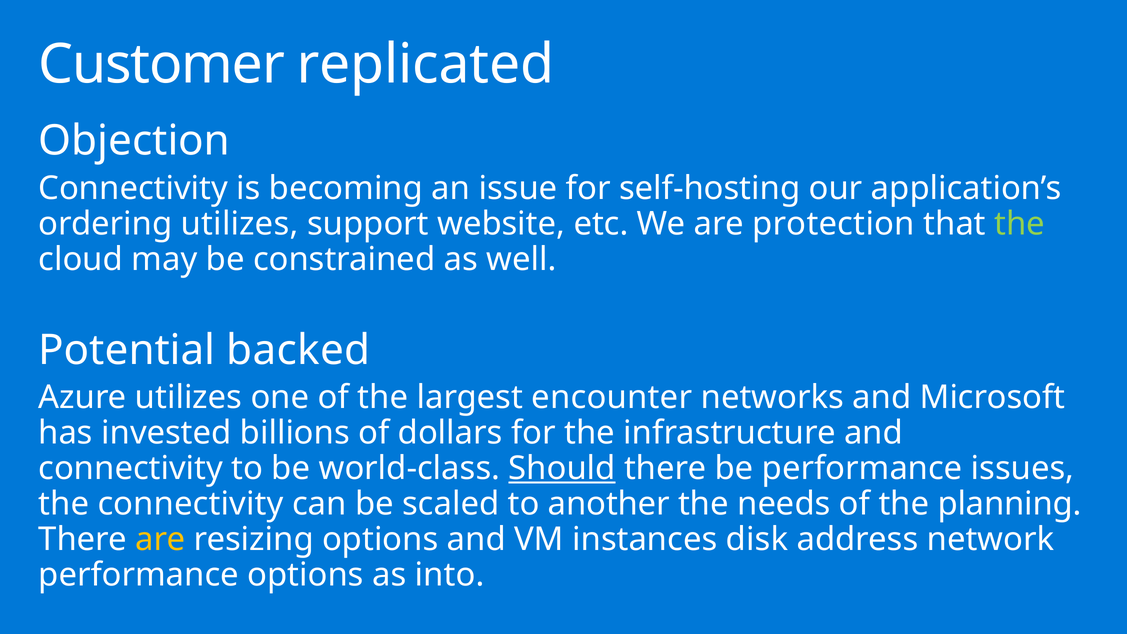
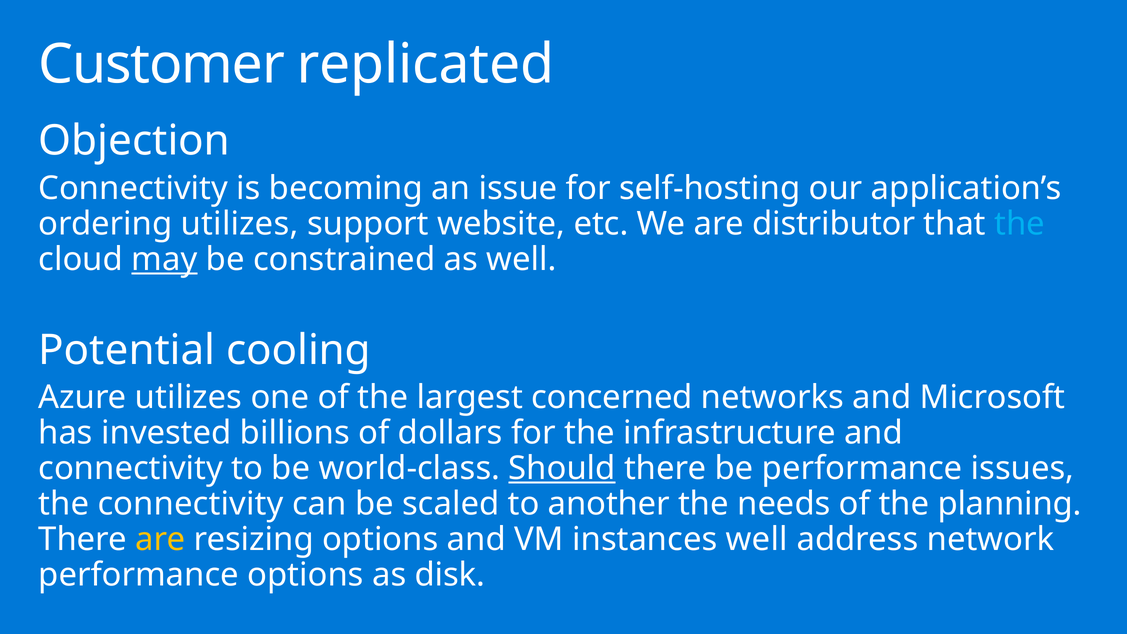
protection: protection -> distributor (834, 224)
the colour: light green -> light blue (1020, 224)
may underline: none -> present (164, 259)
backed: backed -> cooling (299, 350)
encounter: encounter -> concerned (612, 397)
instances disk: disk -> well (757, 540)
into: into -> disk (450, 575)
